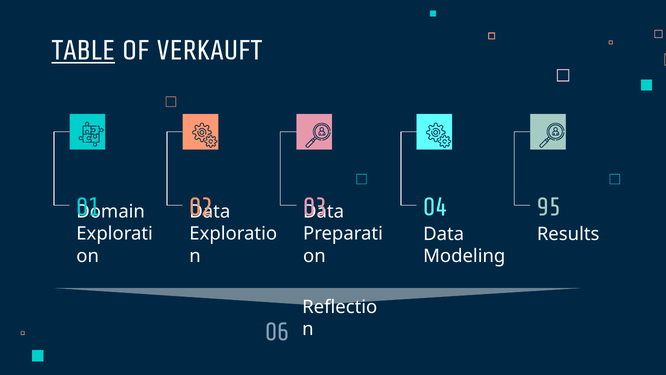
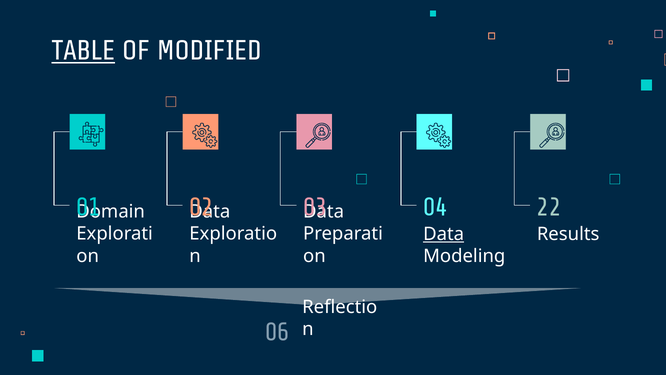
VERKAUFT: VERKAUFT -> MODIFIED (210, 51)
95: 95 -> 22 (549, 207)
Data underline: none -> present (444, 234)
